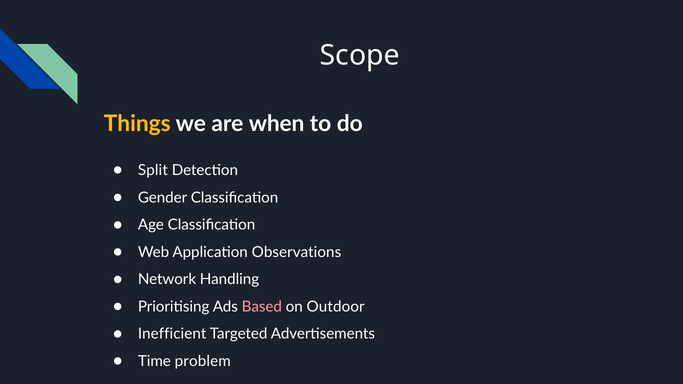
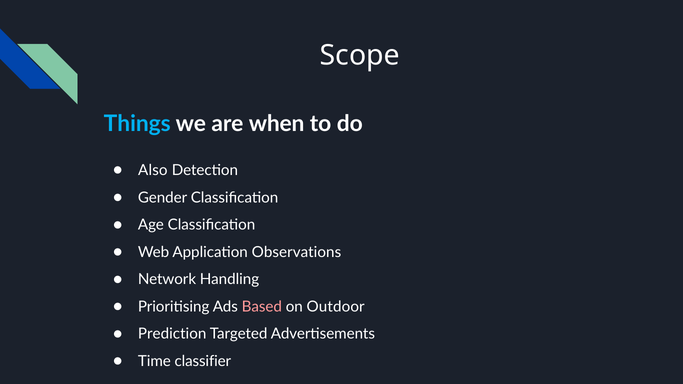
Things colour: yellow -> light blue (137, 124)
Split: Split -> Also (153, 170)
Inefficient: Inefficient -> Prediction (172, 334)
problem: problem -> classifier (203, 361)
